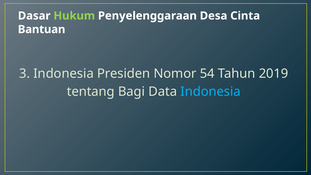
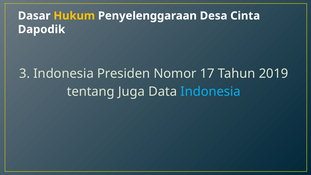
Hukum colour: light green -> yellow (74, 16)
Bantuan: Bantuan -> Dapodik (42, 29)
54: 54 -> 17 (207, 73)
Bagi: Bagi -> Juga (132, 92)
